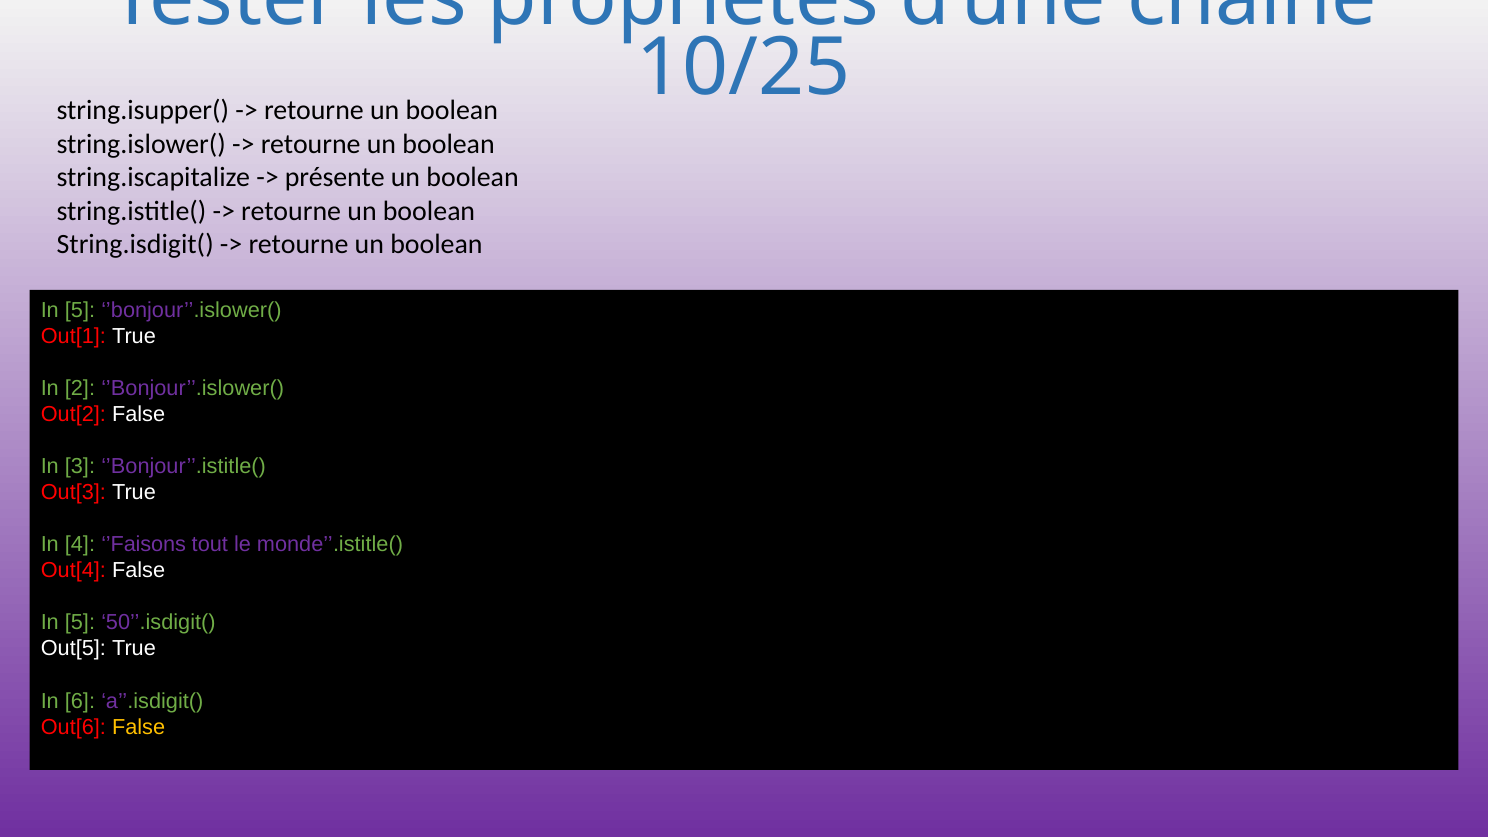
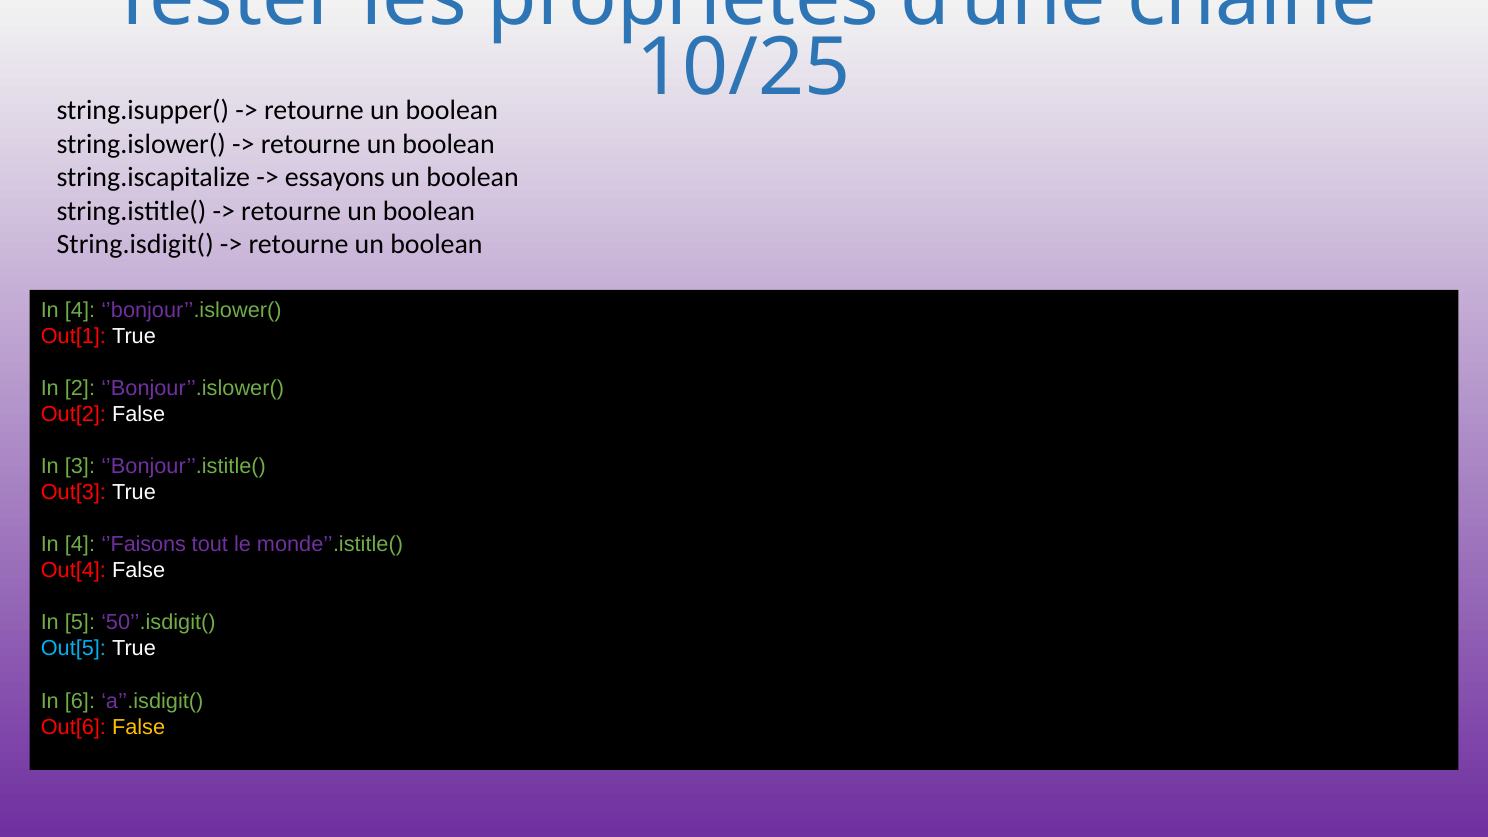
présente: présente -> essayons (335, 178)
5: 5 -> 4 (80, 310)
Out[5 colour: white -> light blue (73, 649)
